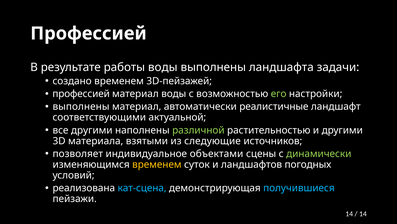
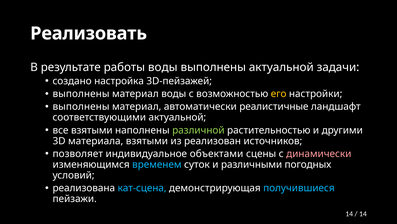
Профессией: Профессией -> Реализовать (89, 33)
выполнены ландшафта: ландшафта -> актуальной (281, 67)
создано временем: временем -> настройка (119, 81)
профессией: профессией -> выполнены (81, 94)
его colour: light green -> yellow (279, 94)
все другими: другими -> взятыми (92, 130)
следующие: следующие -> реализован (213, 141)
динамически colour: light green -> pink (319, 153)
временем colour: yellow -> light blue (157, 164)
ландшафтов: ландшафтов -> различными (252, 164)
